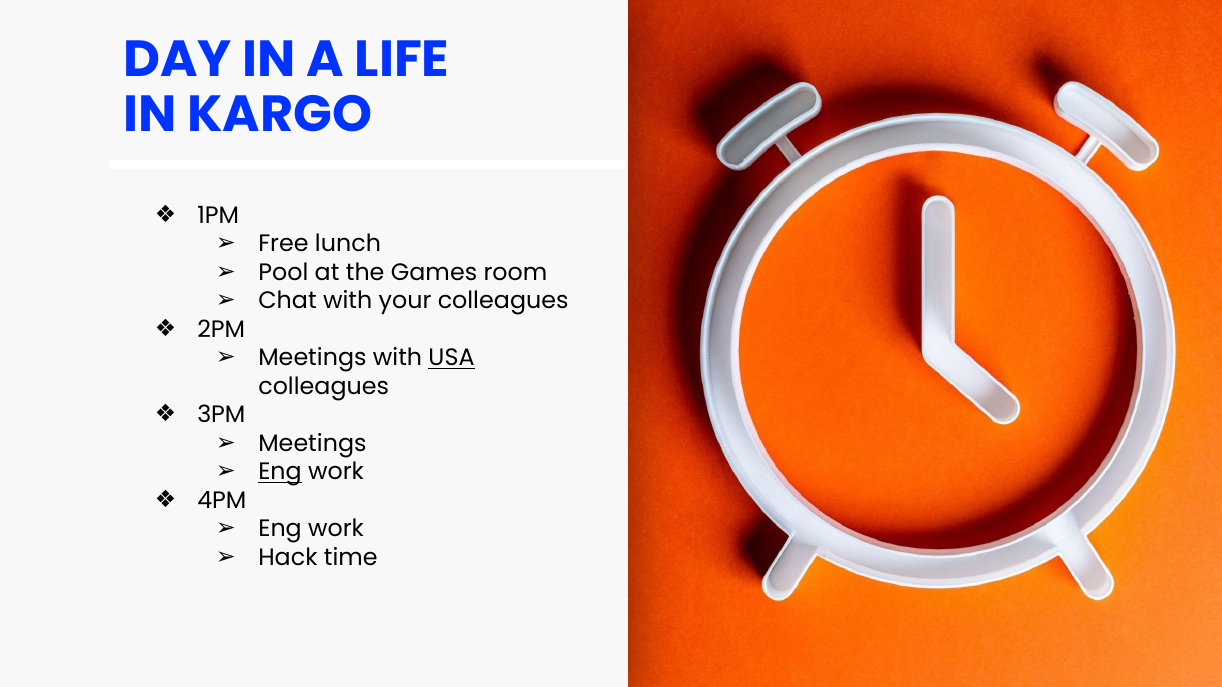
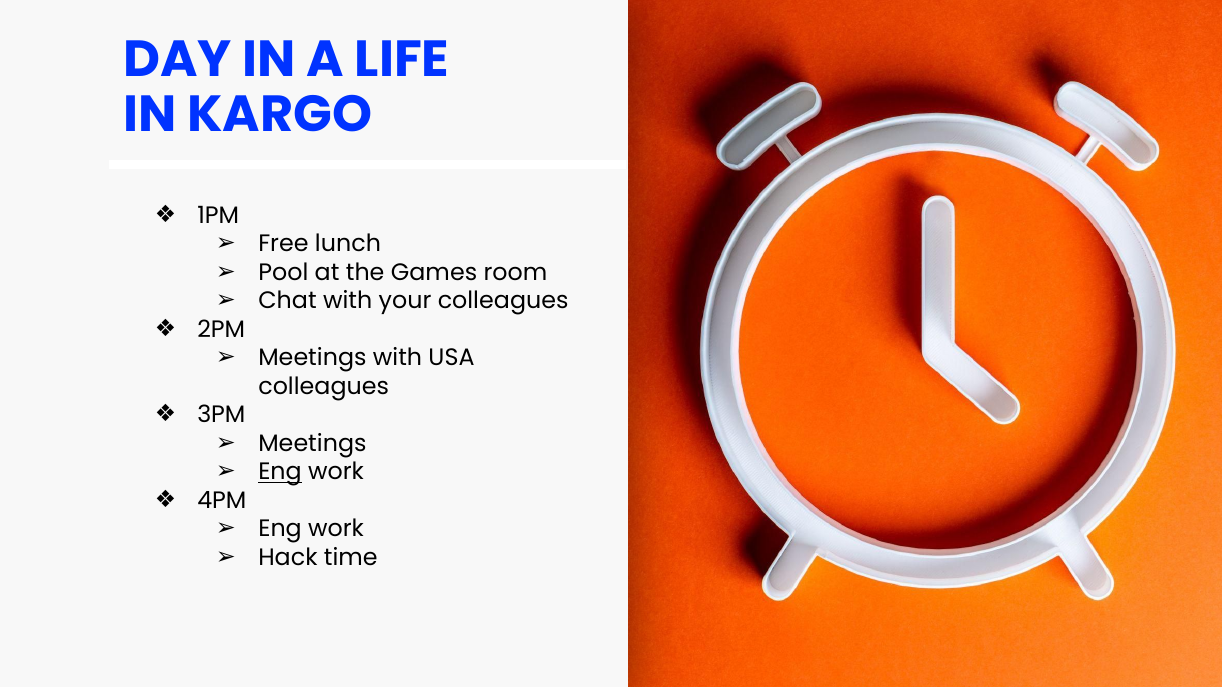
USA underline: present -> none (451, 358)
